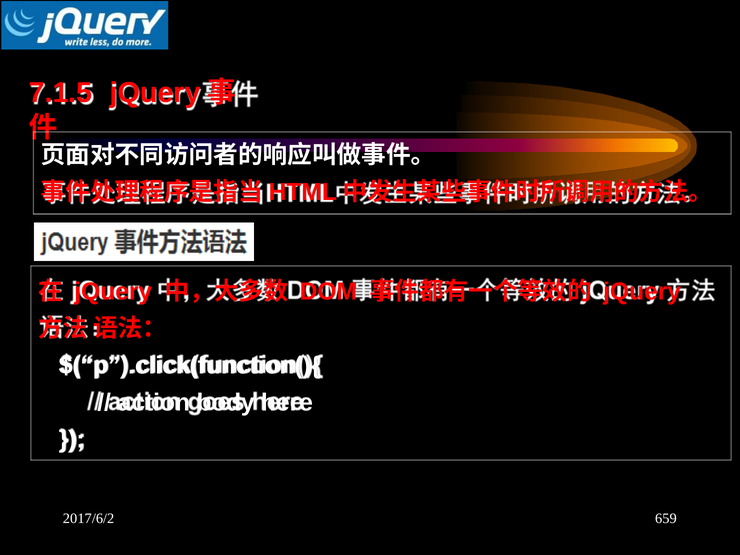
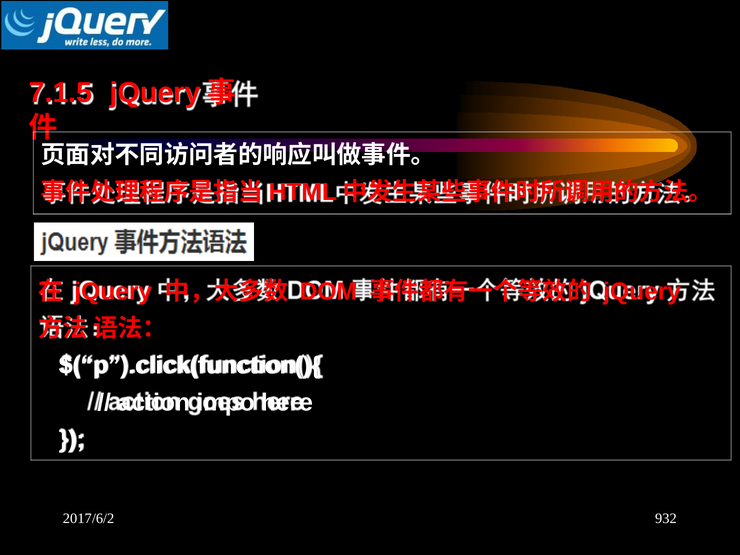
body: body -> impo (226, 403)
659: 659 -> 932 (666, 519)
